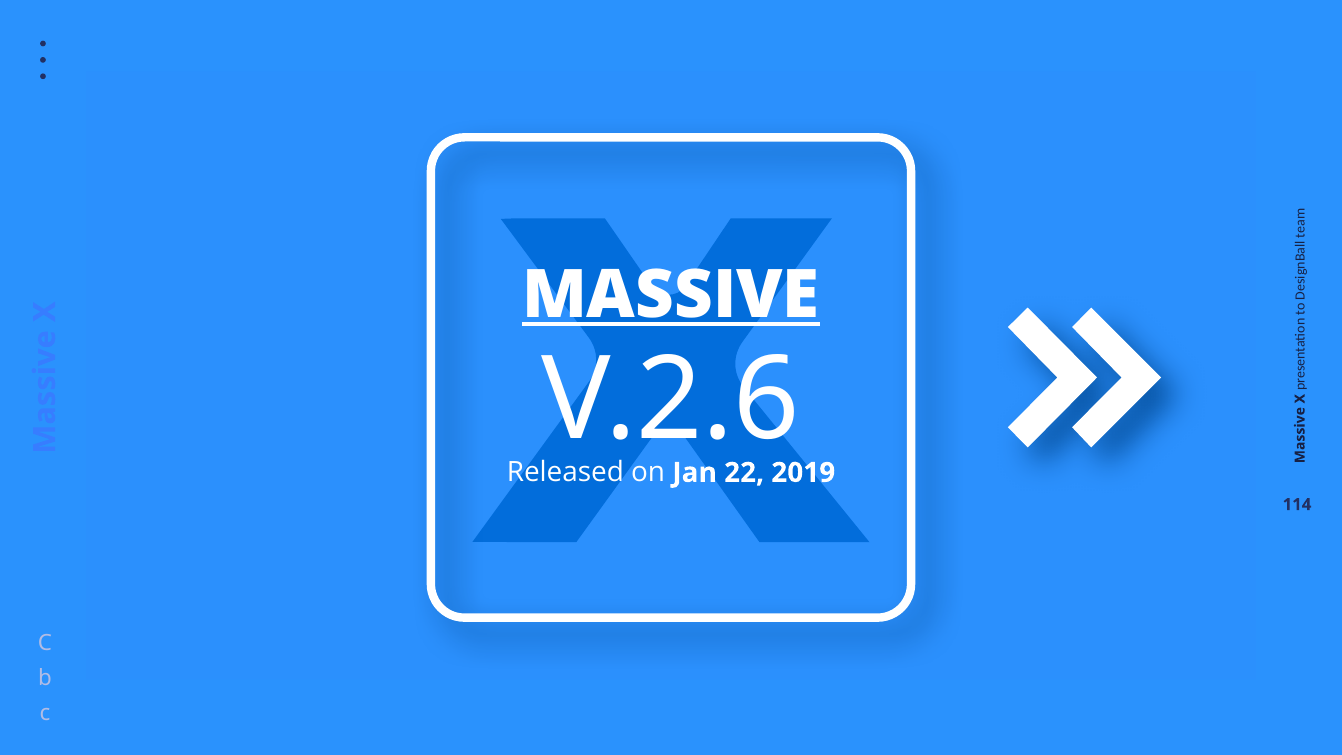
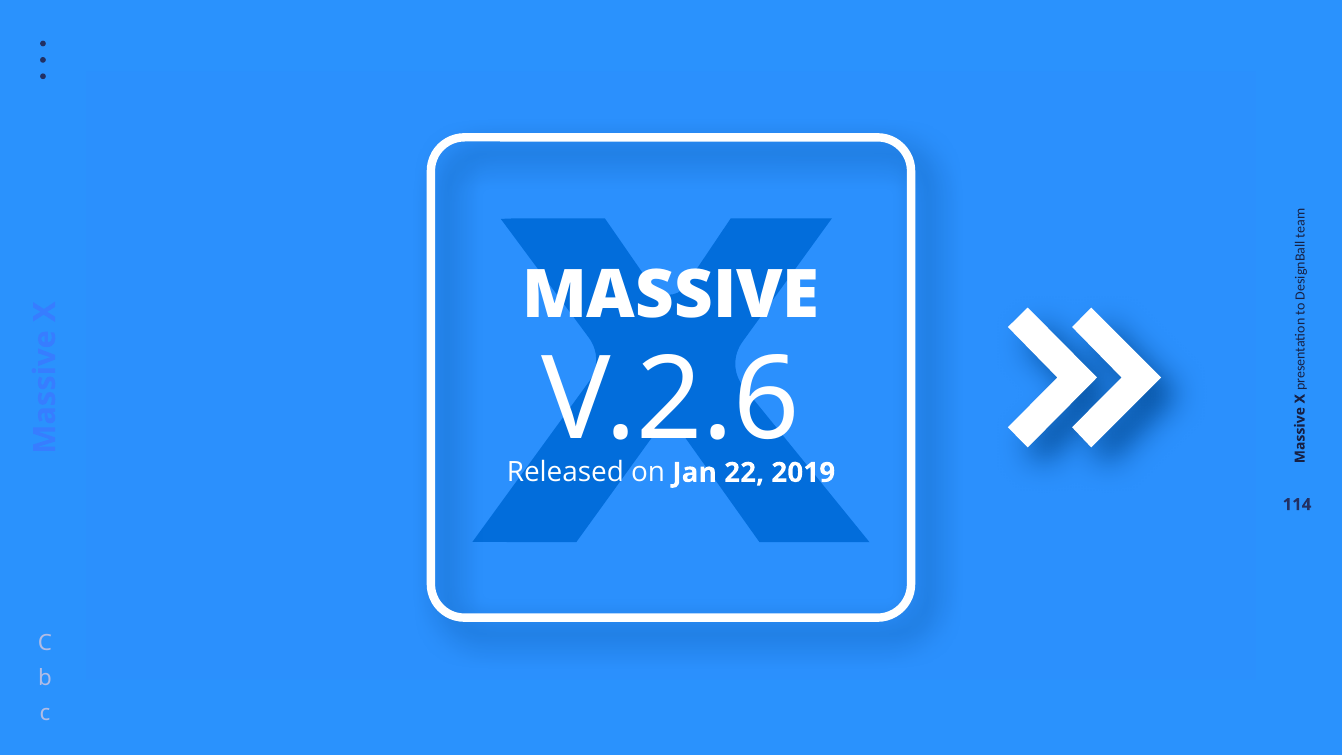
MASSIVE underline: present -> none (671, 295)
